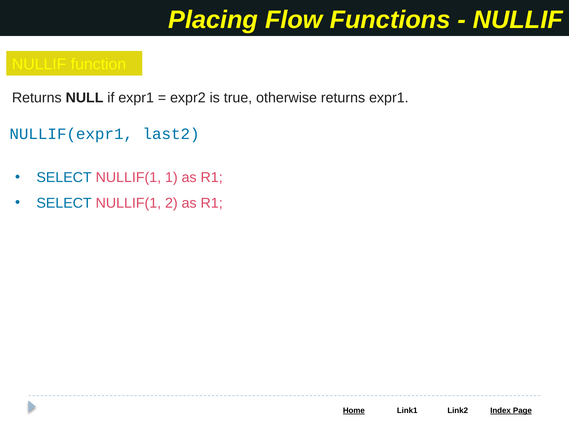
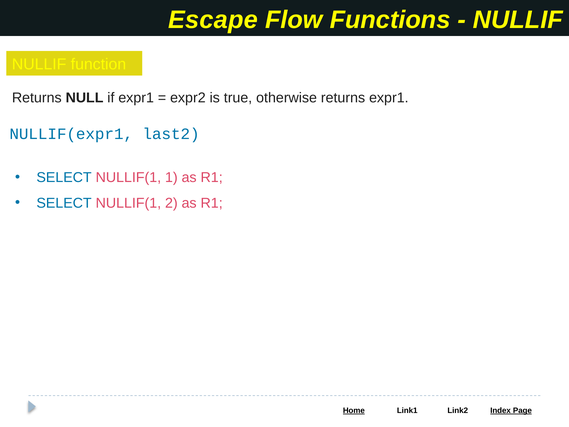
Placing: Placing -> Escape (213, 20)
